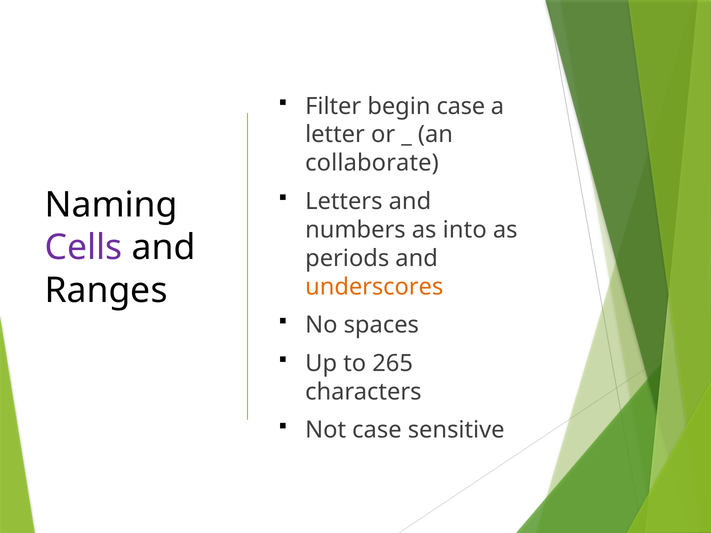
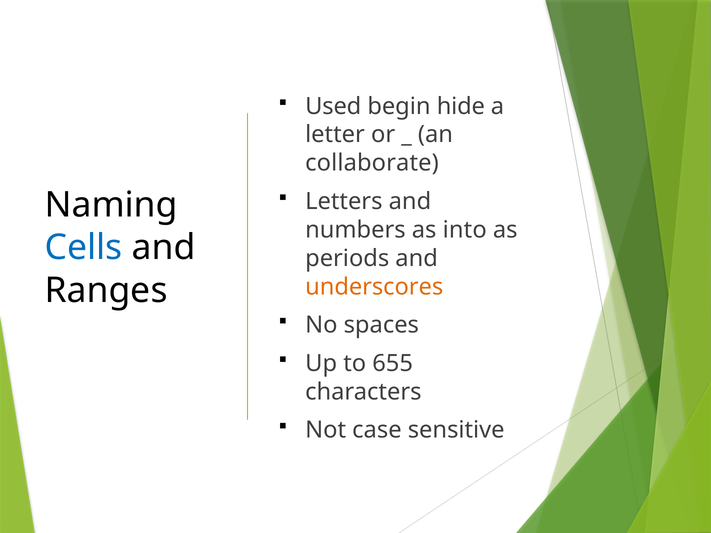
Filter: Filter -> Used (333, 106)
begin case: case -> hide (461, 106)
Cells colour: purple -> blue (84, 248)
265: 265 -> 655 (393, 363)
